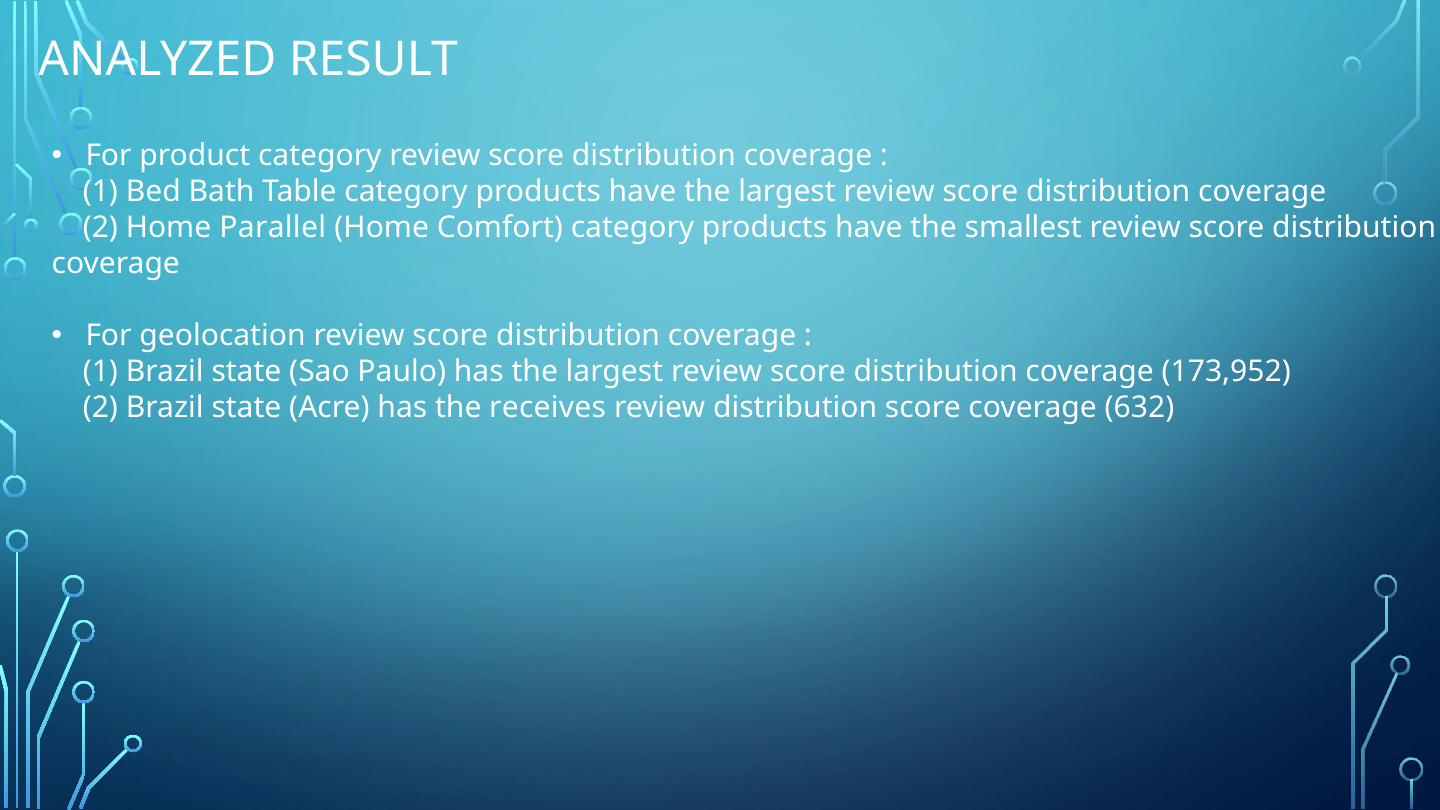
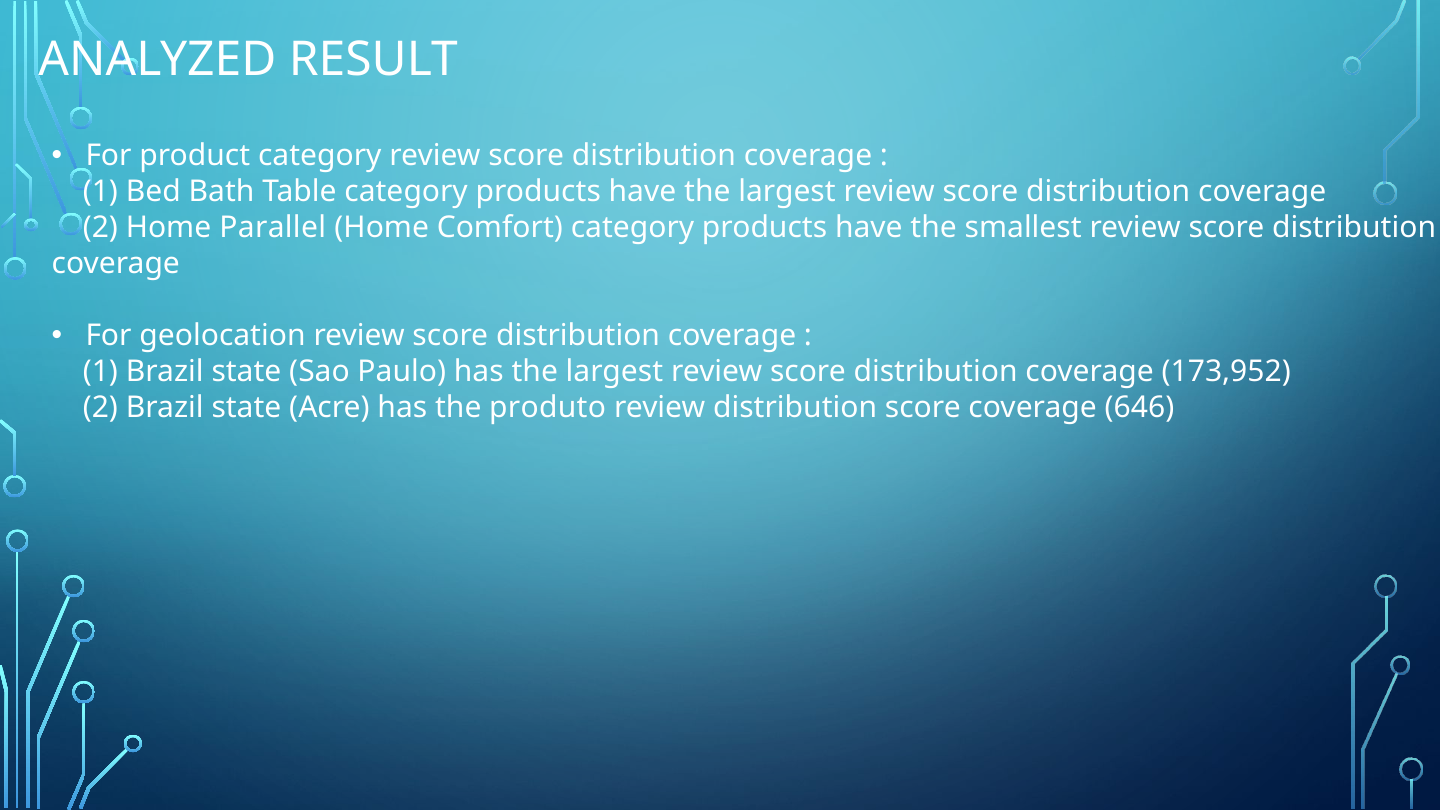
receives: receives -> produto (548, 408)
632: 632 -> 646 (1139, 408)
